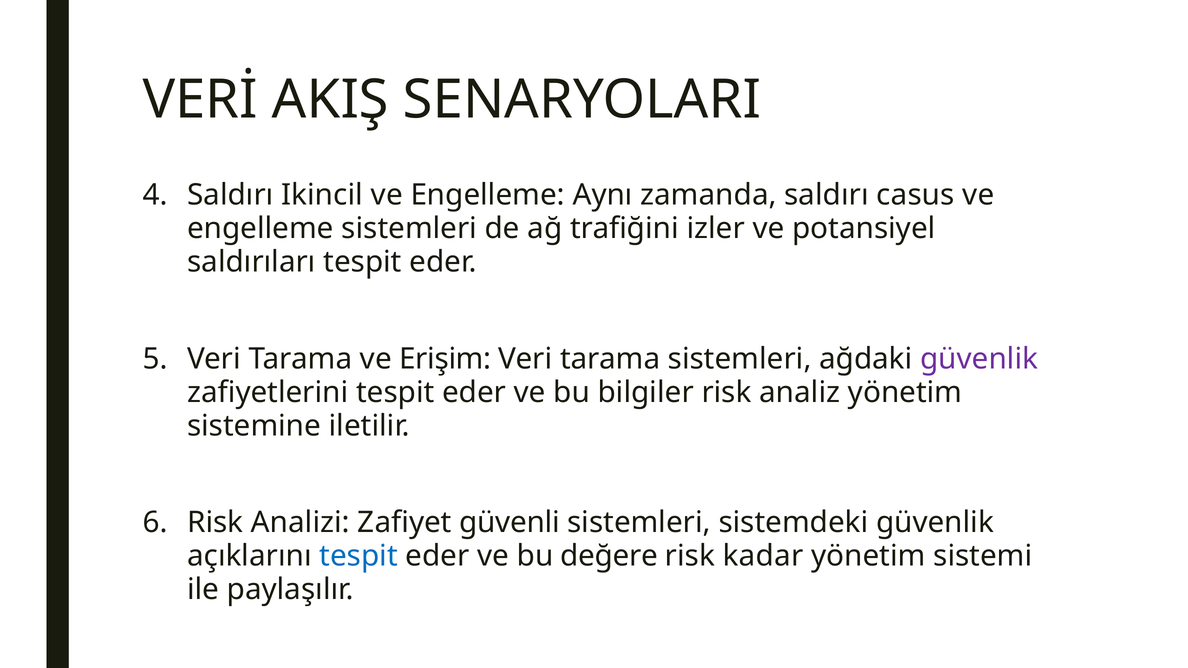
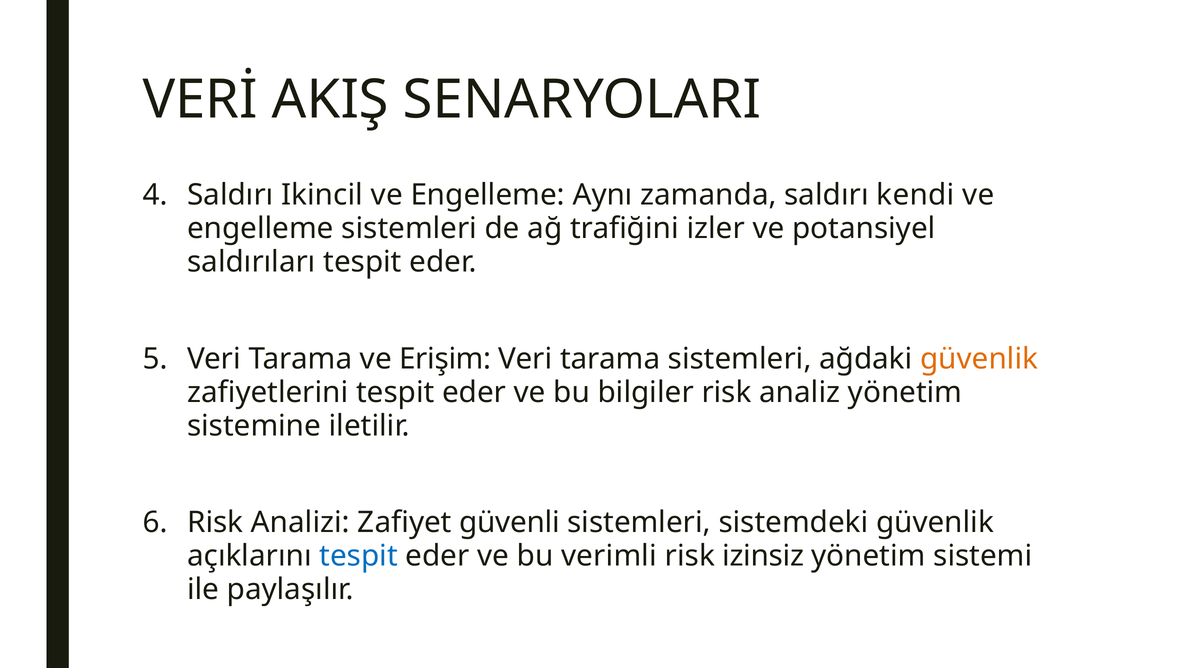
casus: casus -> kendi (915, 195)
güvenlik colour: purple -> orange (979, 359)
değere: değere -> verimli (609, 556)
kadar: kadar -> izinsiz (763, 556)
